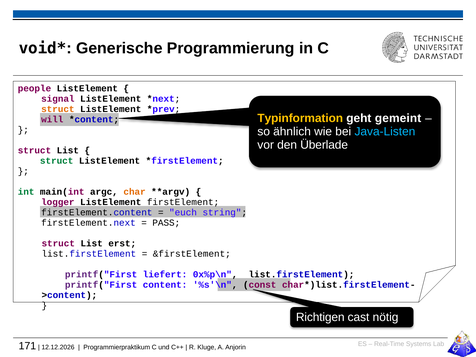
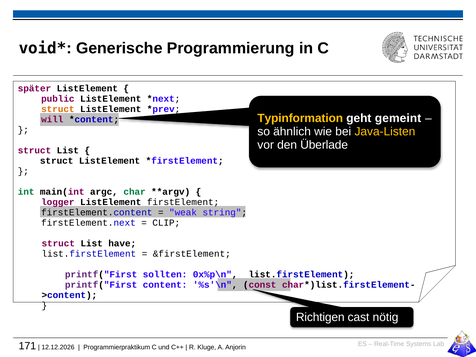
people: people -> später (34, 89)
signal: signal -> public (58, 99)
Java-Listen colour: light blue -> yellow (385, 132)
struct colour: green -> black (57, 161)
char colour: orange -> green (135, 192)
euch: euch -> weak (183, 212)
PASS: PASS -> CLIP (166, 223)
erst: erst -> have (122, 243)
liefert: liefert -> sollten (165, 274)
